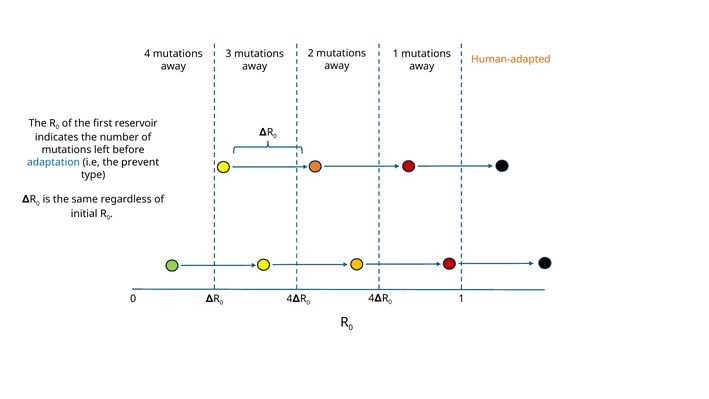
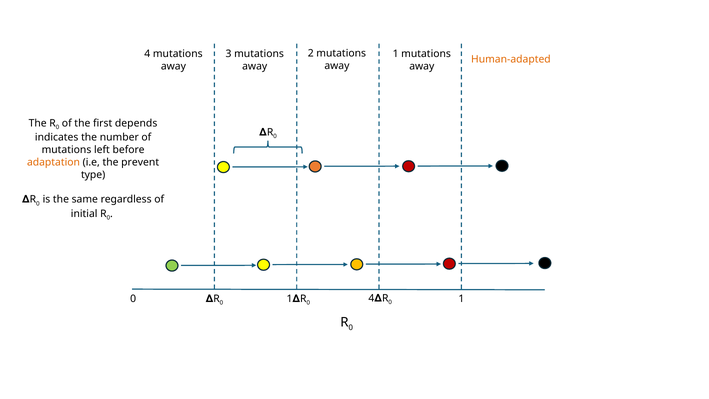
reservoir: reservoir -> depends (136, 123)
adaptation colour: blue -> orange (53, 162)
4: 4 -> 1 (289, 299)
